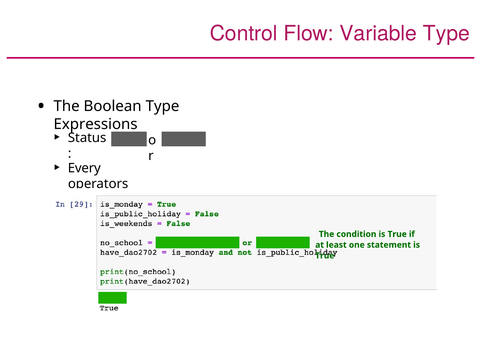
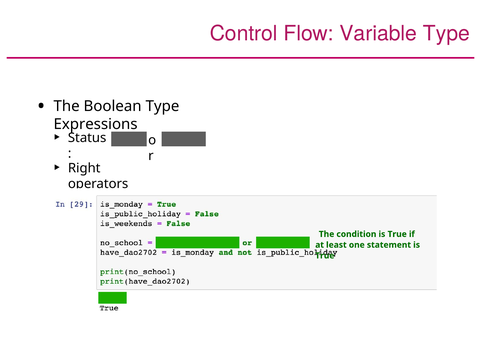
Every: Every -> Right (84, 168)
